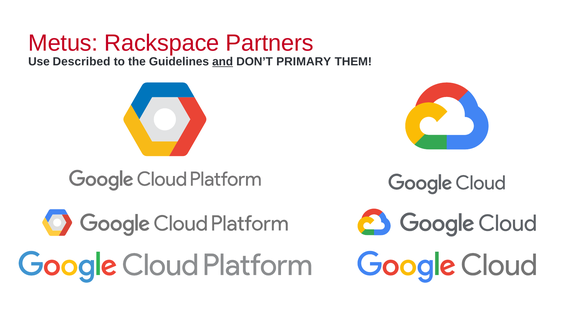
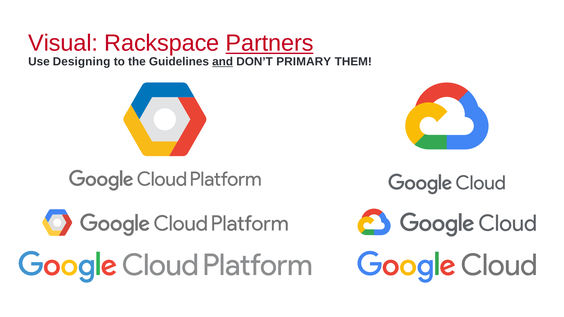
Metus: Metus -> Visual (63, 43)
Partners underline: none -> present (270, 43)
Described: Described -> Designing (82, 62)
